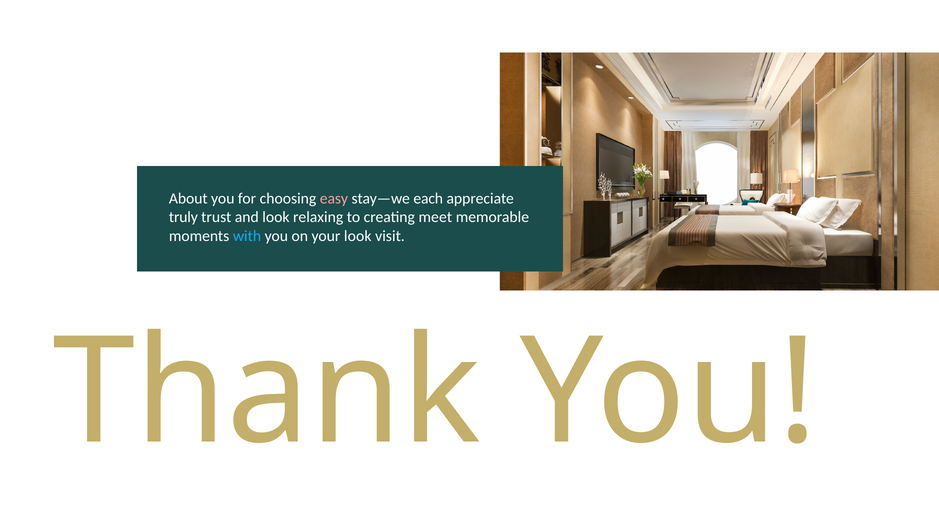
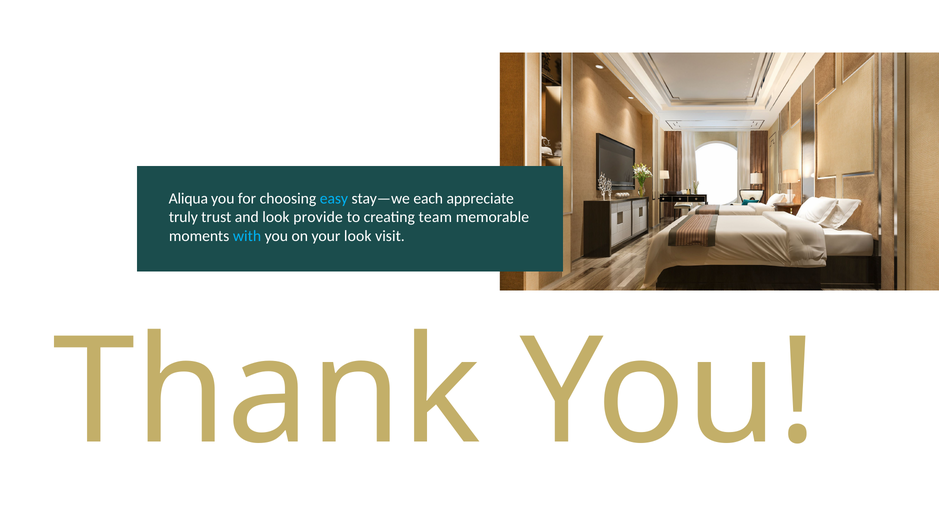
About: About -> Aliqua (188, 199)
easy colour: pink -> light blue (334, 199)
relaxing: relaxing -> provide (318, 217)
meet: meet -> team (435, 217)
